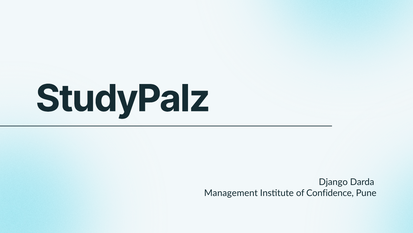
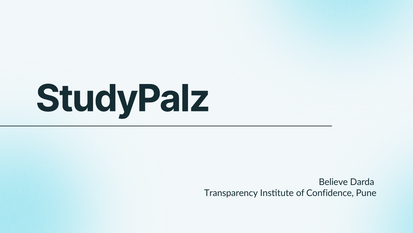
Django: Django -> Believe (333, 182)
Management: Management -> Transparency (231, 193)
